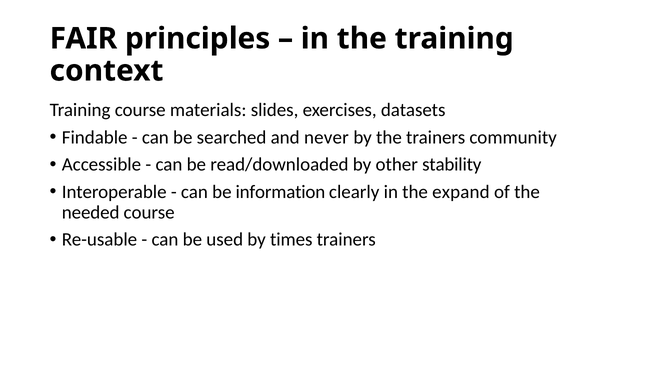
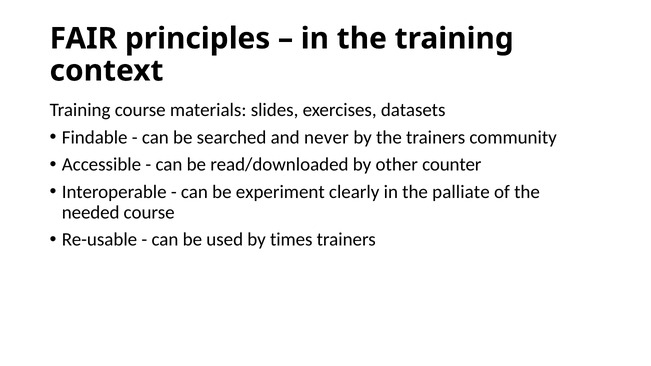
stability: stability -> counter (452, 165)
information: information -> experiment (280, 192)
expand: expand -> palliate (461, 192)
